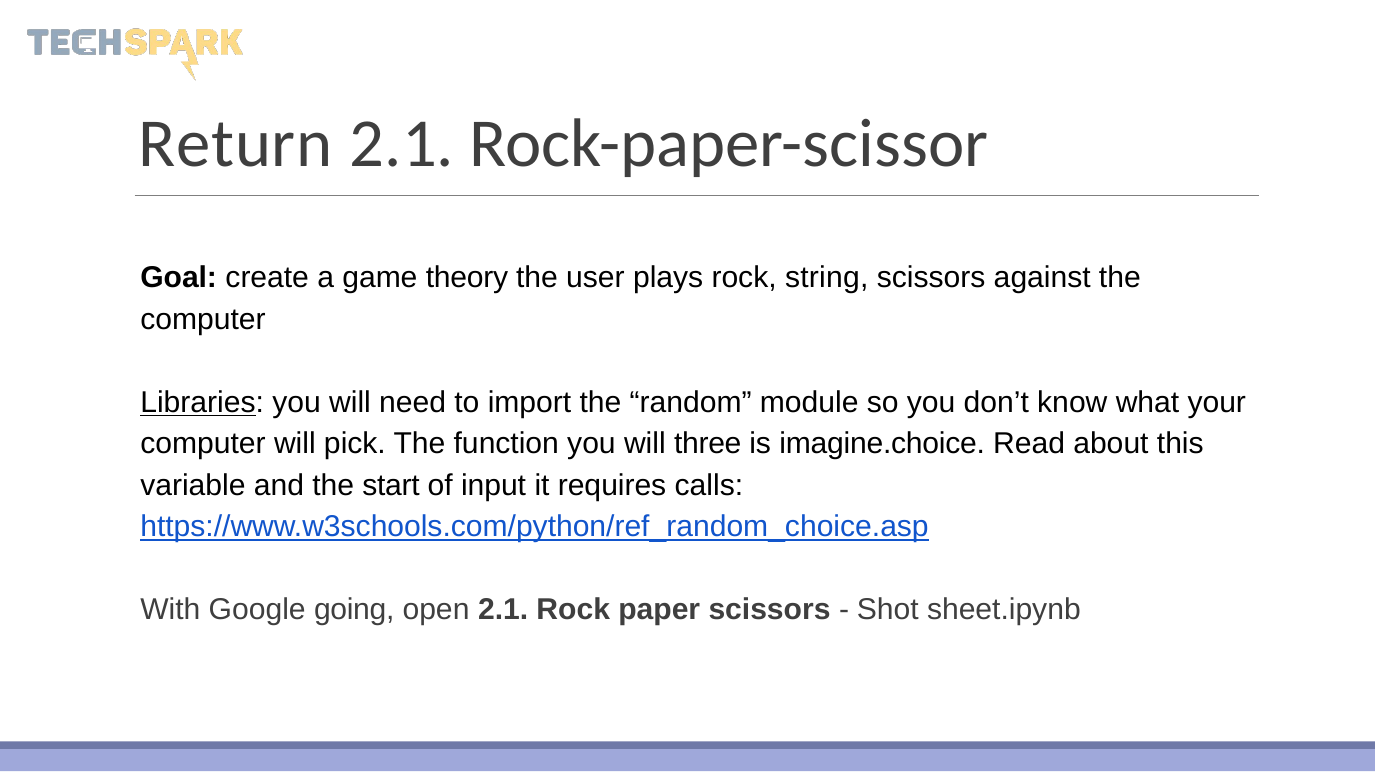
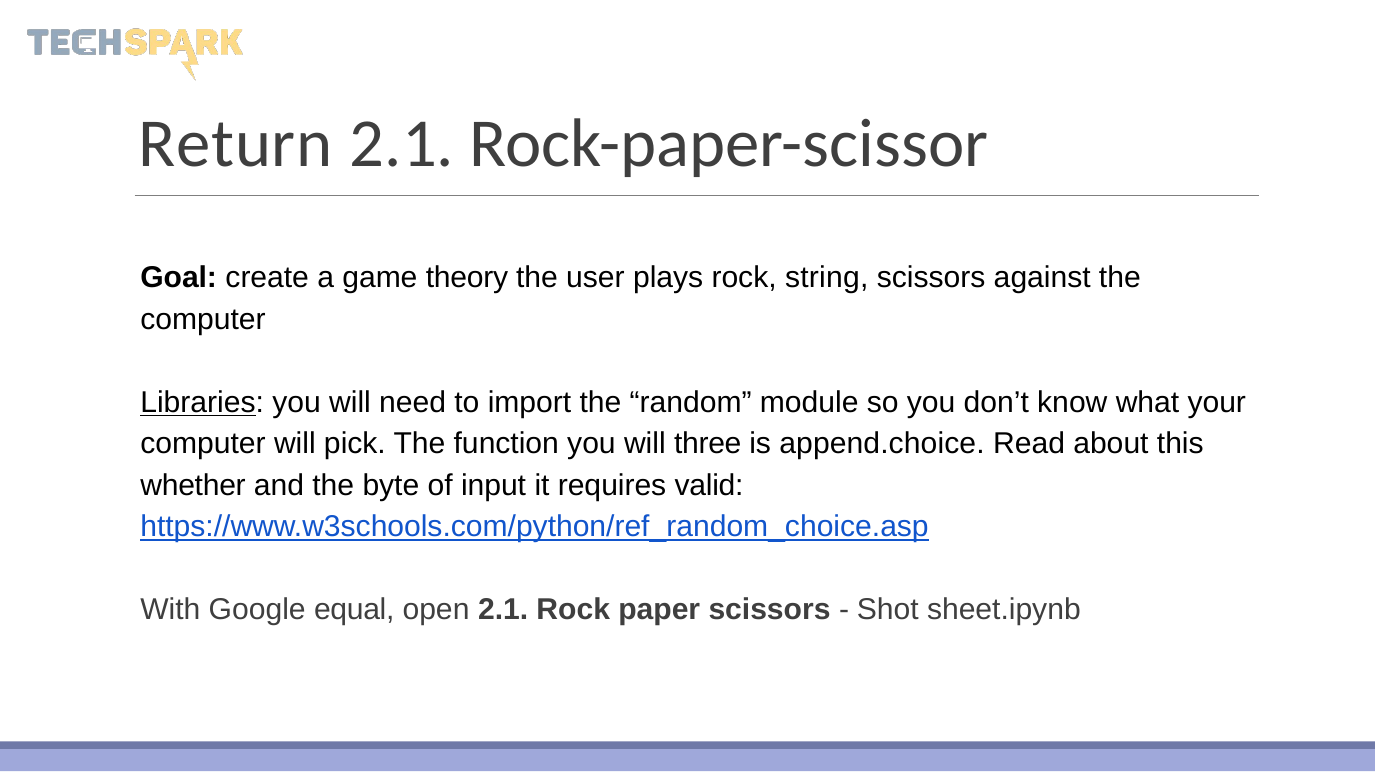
imagine.choice: imagine.choice -> append.choice (882, 444)
variable: variable -> whether (193, 486)
start: start -> byte (391, 486)
calls: calls -> valid (709, 486)
going: going -> equal (354, 610)
